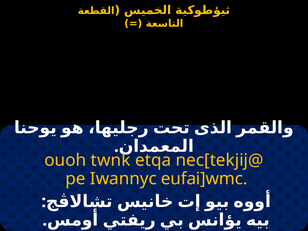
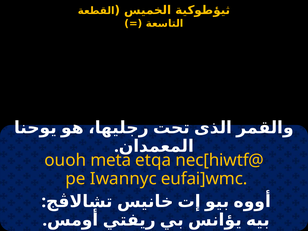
twnk: twnk -> meta (111, 160)
nec[tekjij@: nec[tekjij@ -> nec[hiwtf@ (220, 160)
